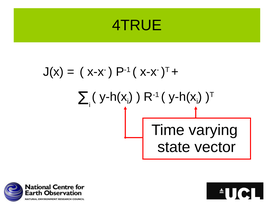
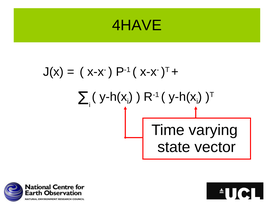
4TRUE: 4TRUE -> 4HAVE (137, 25)
